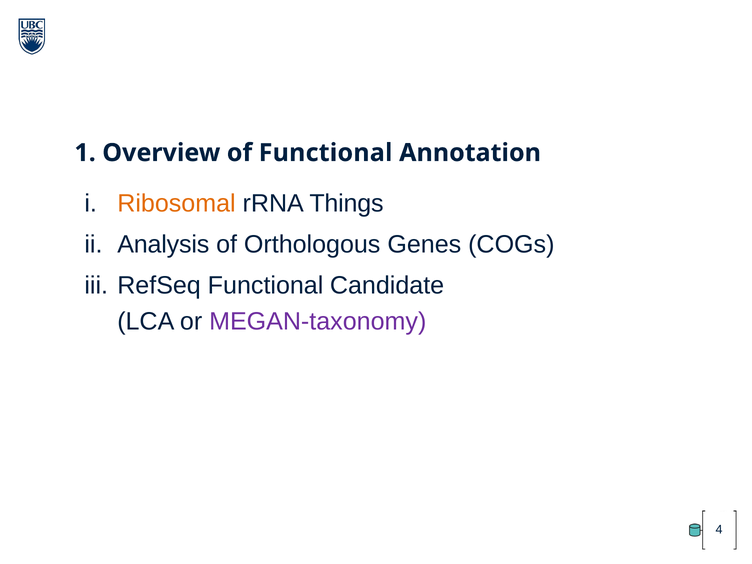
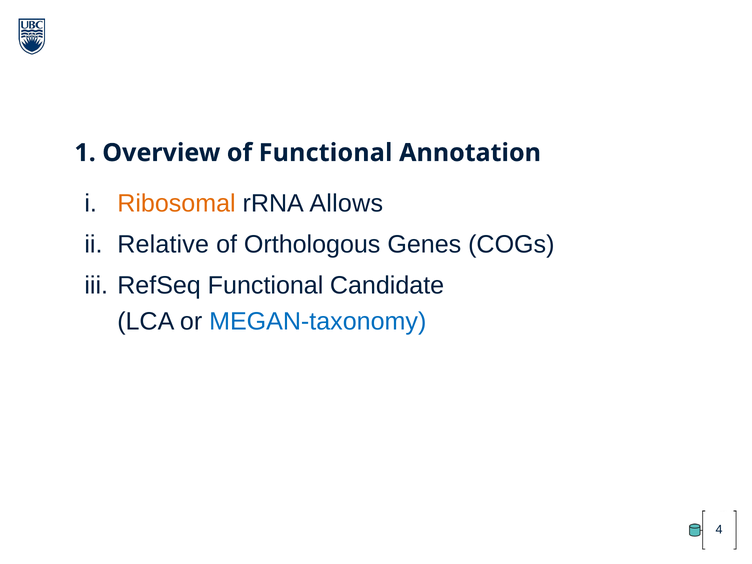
Things: Things -> Allows (346, 203)
Analysis: Analysis -> Relative (163, 245)
MEGAN-taxonomy colour: purple -> blue (318, 322)
